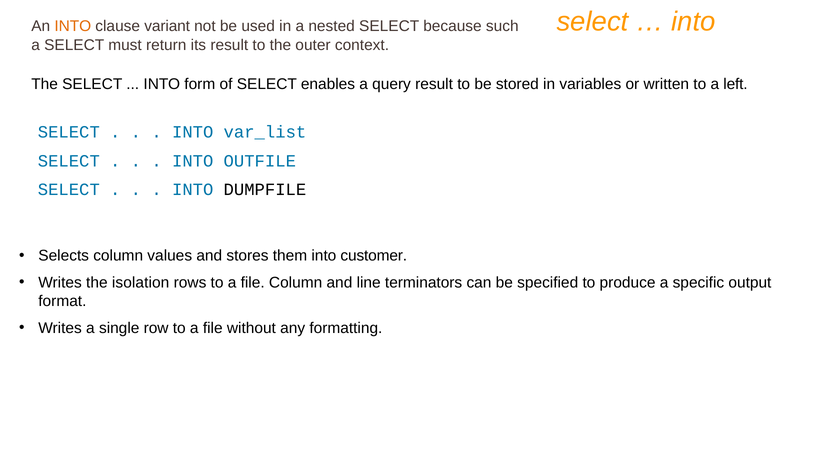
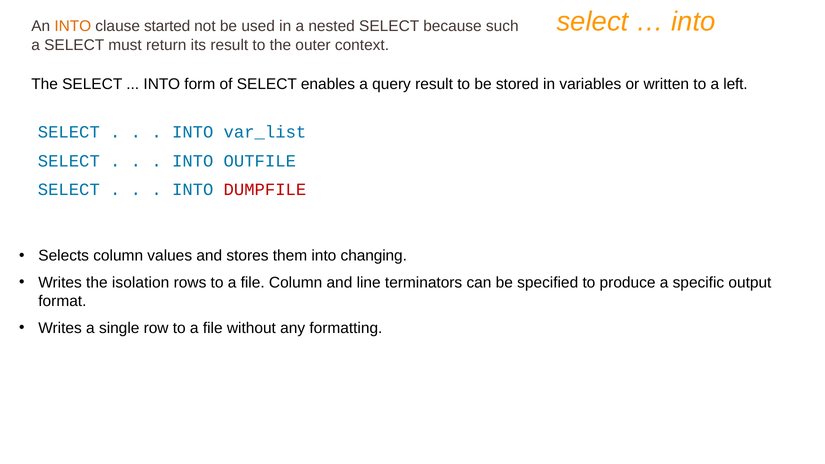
variant: variant -> started (167, 26)
DUMPFILE colour: black -> red (265, 190)
customer: customer -> changing (374, 256)
